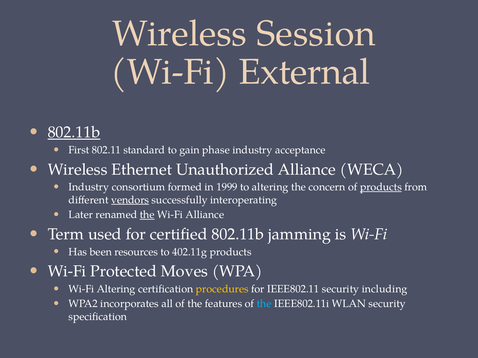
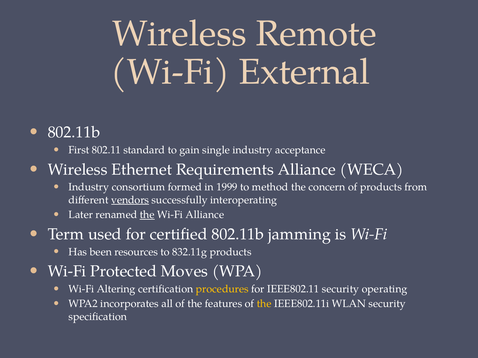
Session: Session -> Remote (316, 34)
802.11b underline: present -> none (74, 133)
phase: phase -> single (216, 150)
Unauthorized: Unauthorized -> Requirements (225, 170)
to altering: altering -> method (270, 187)
products underline: present -> none (381, 187)
402.11g: 402.11g -> 832.11g (190, 252)
including: including -> operating (385, 289)
the colour: light blue -> yellow (264, 304)
